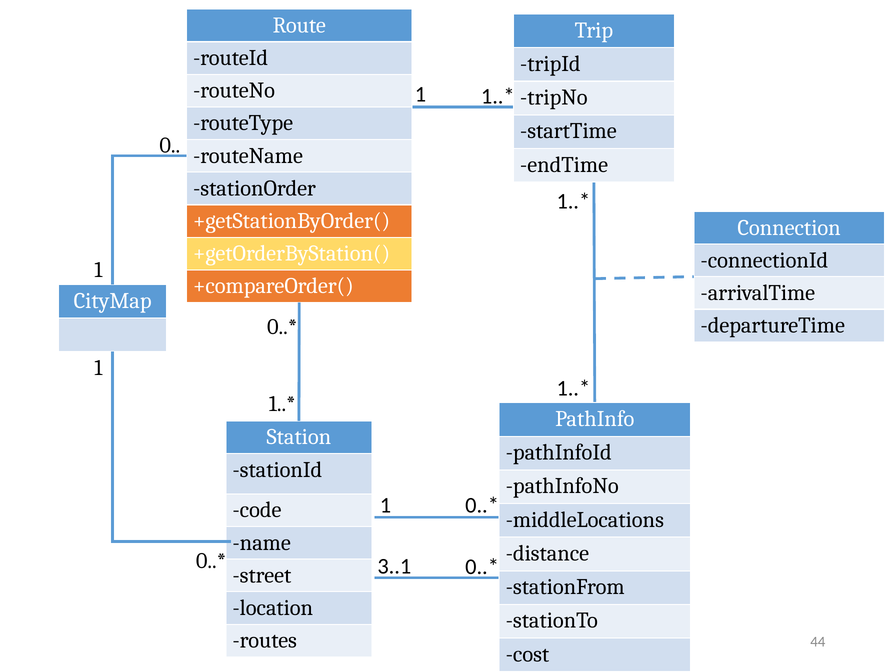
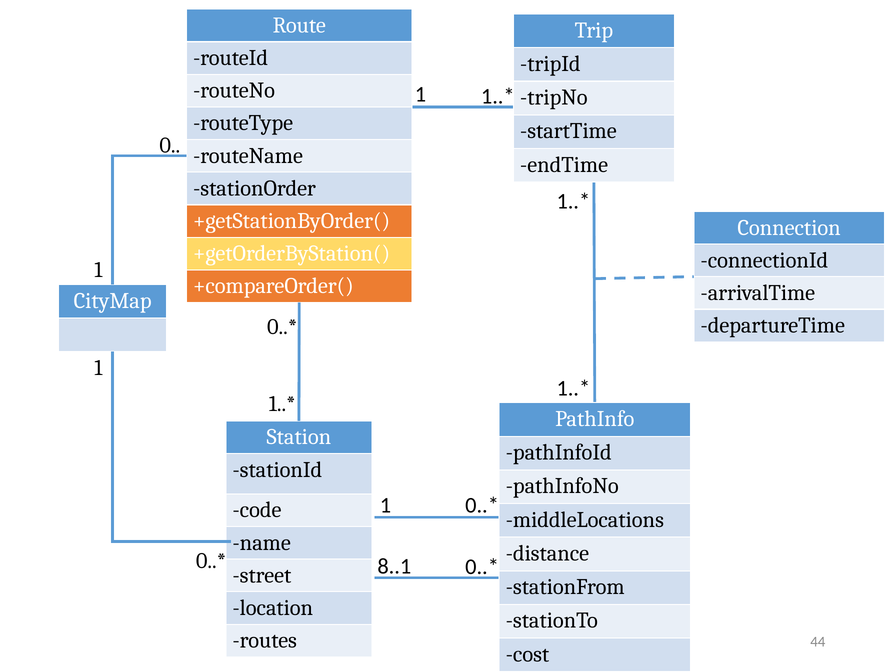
3..1: 3..1 -> 8..1 (394, 566)
